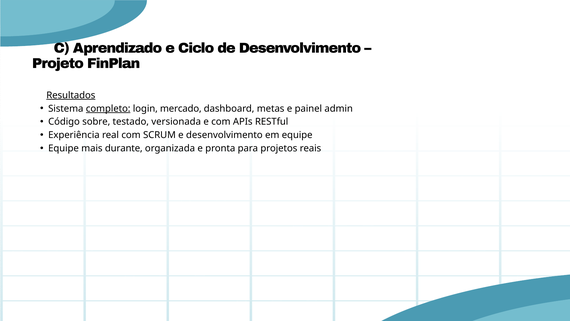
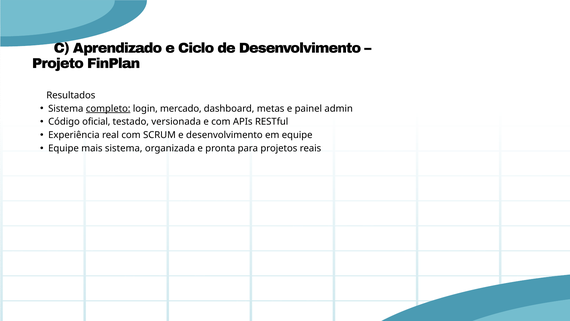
Resultados underline: present -> none (71, 95)
sobre: sobre -> oficial (96, 122)
mais durante: durante -> sistema (124, 148)
